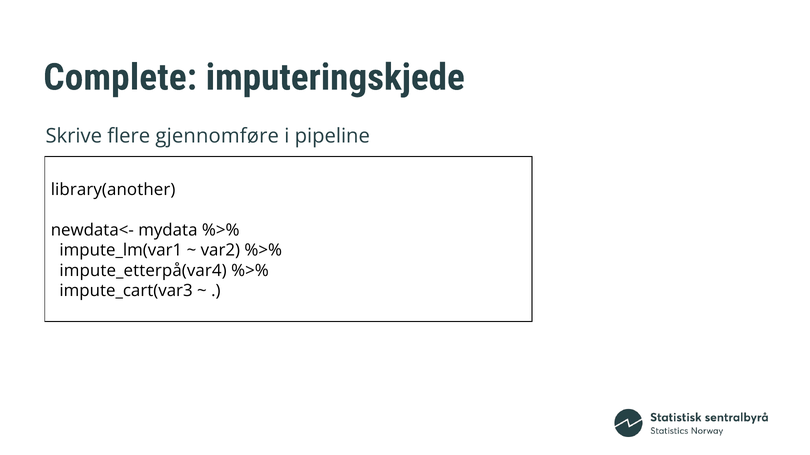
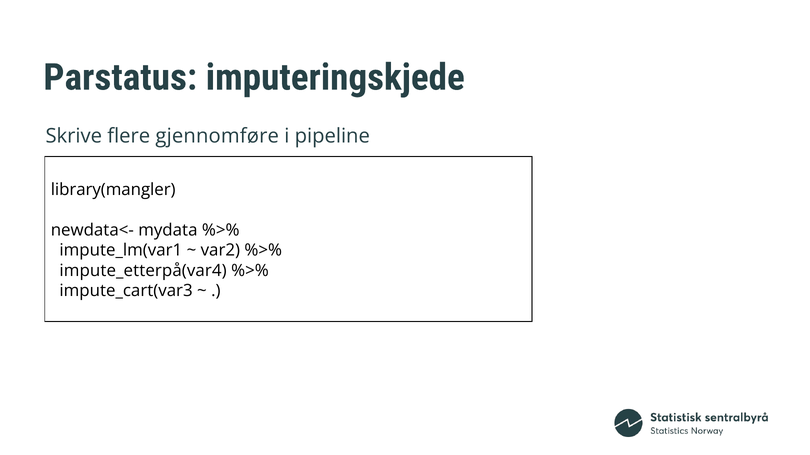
Complete: Complete -> Parstatus (120, 78)
library(another: library(another -> library(mangler (113, 190)
